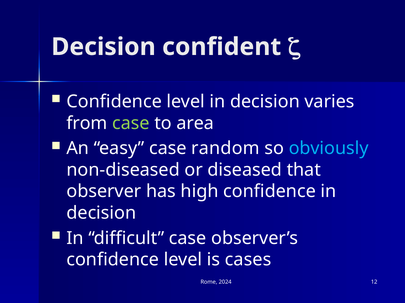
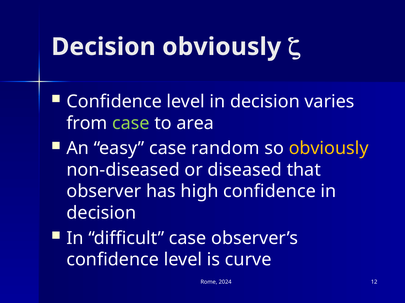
Decision confident: confident -> obviously (222, 47)
obviously colour: light blue -> yellow (329, 149)
cases: cases -> curve (248, 260)
